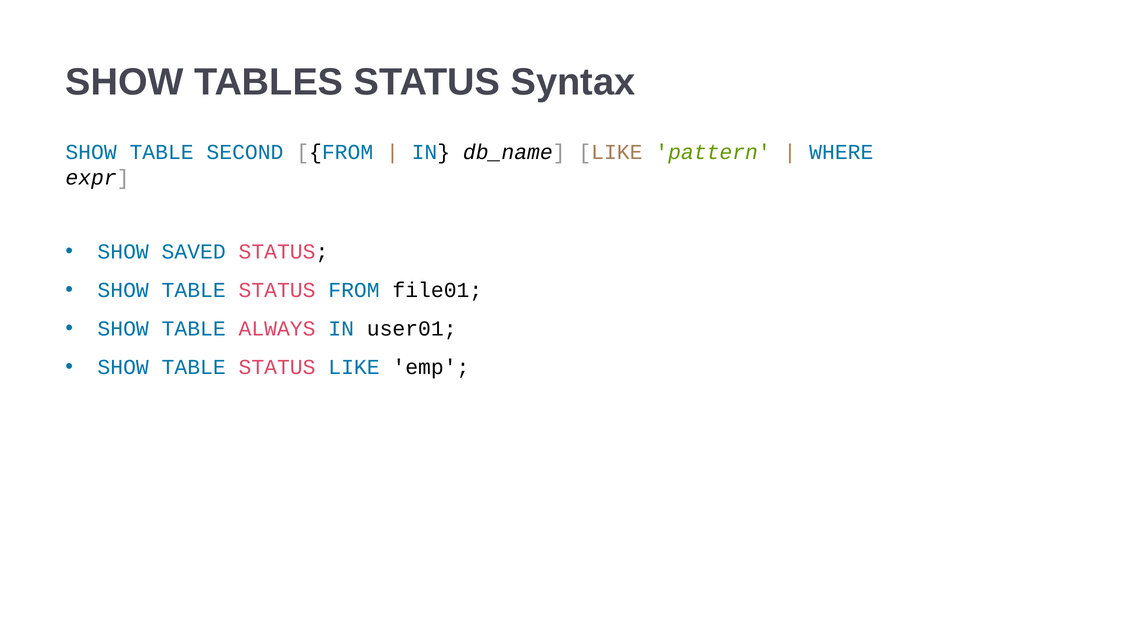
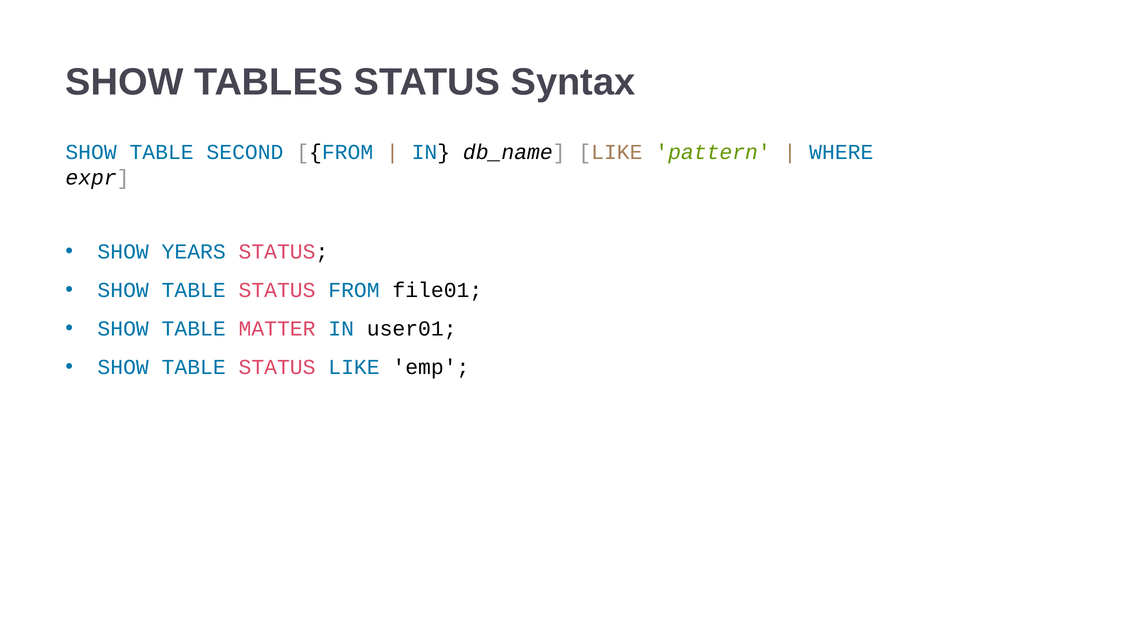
SAVED: SAVED -> YEARS (194, 252)
ALWAYS: ALWAYS -> MATTER (277, 329)
